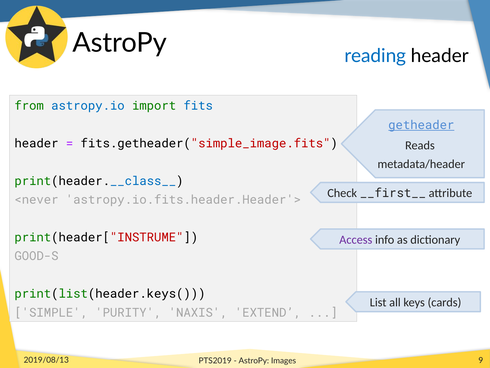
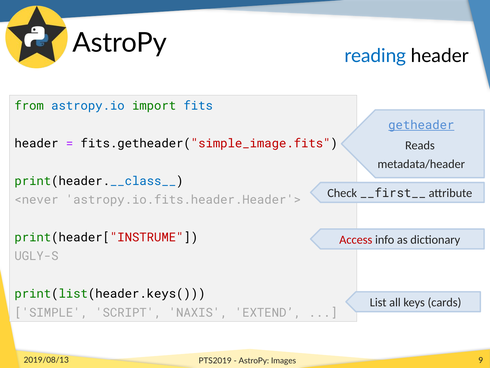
Access colour: purple -> red (356, 239)
GOOD-S: GOOD-S -> UGLY-S (36, 256)
PURITY: PURITY -> SCRIPT (128, 312)
